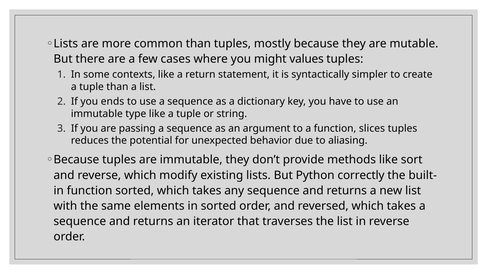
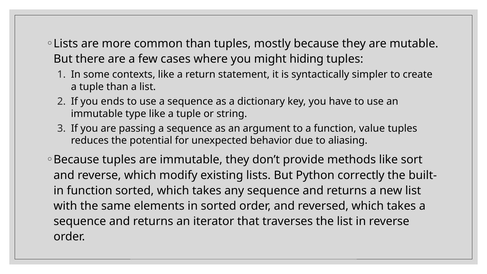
values: values -> hiding (307, 59)
slices: slices -> value (372, 128)
